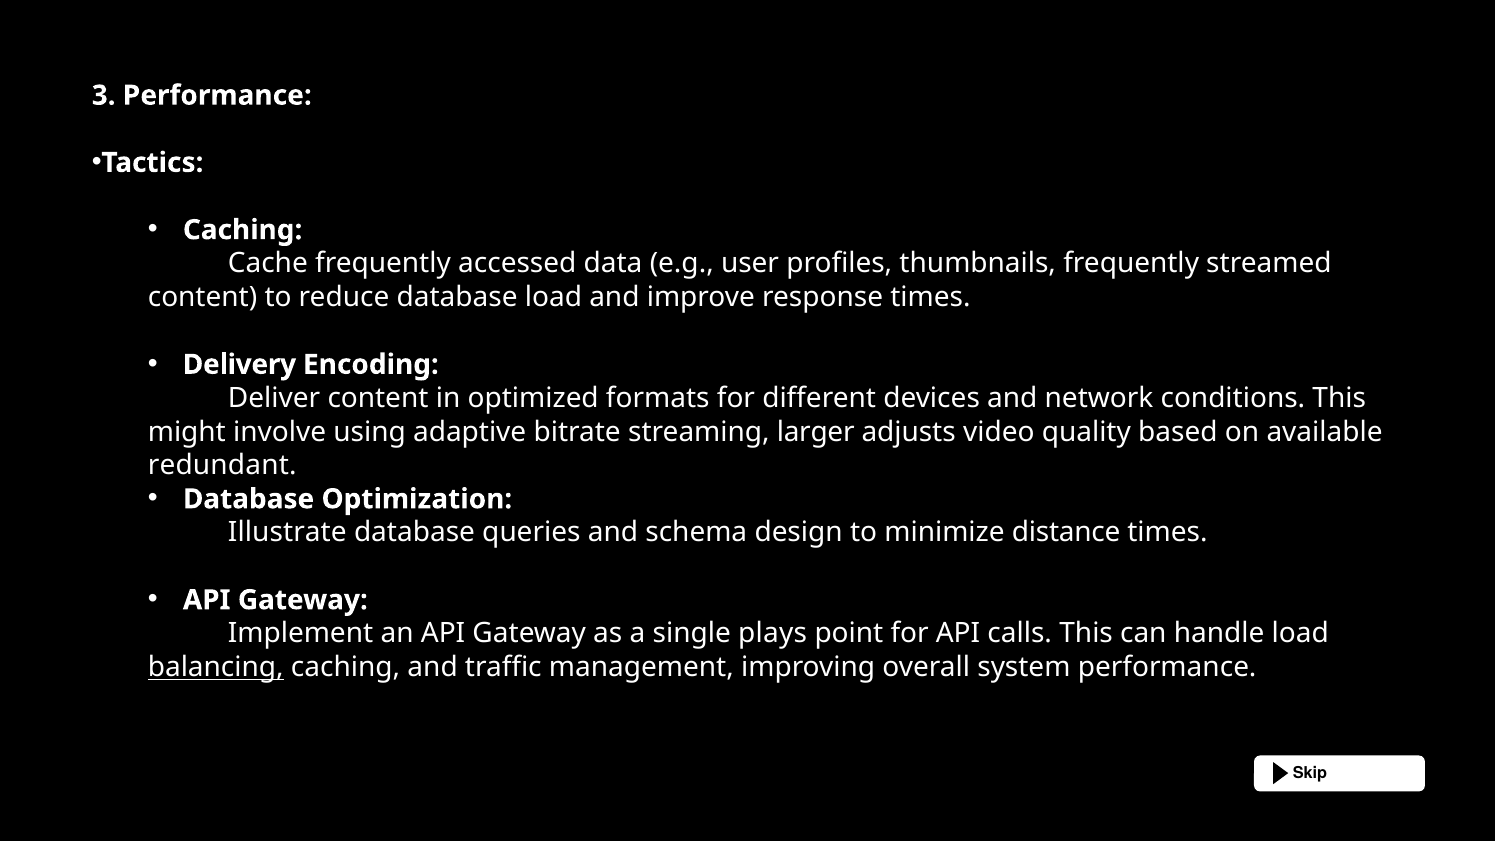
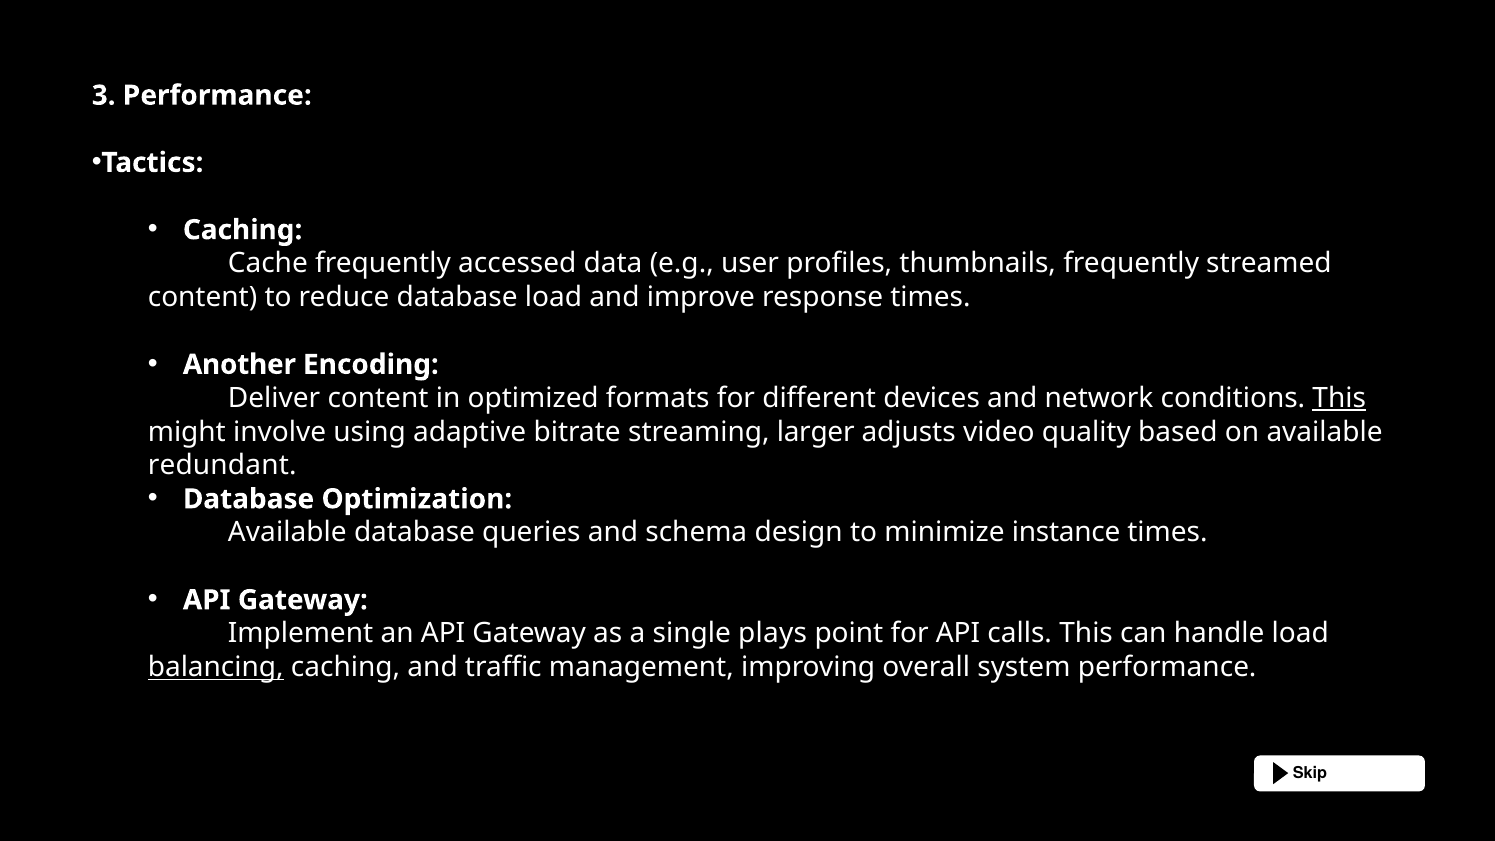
Delivery: Delivery -> Another (239, 365)
This underline: none -> present (1339, 398)
Illustrate: Illustrate -> Available (287, 533)
distance: distance -> instance (1066, 533)
